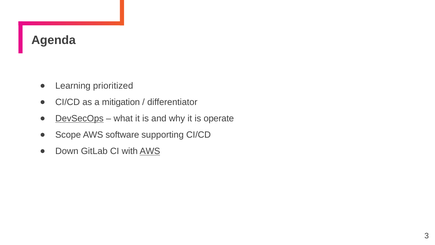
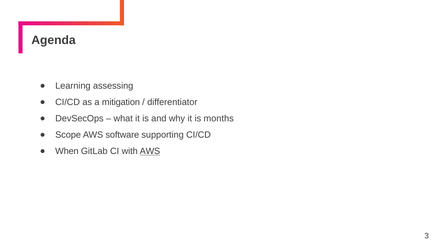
prioritized: prioritized -> assessing (113, 86)
DevSecOps underline: present -> none (79, 118)
operate: operate -> months (219, 118)
Down: Down -> When (67, 151)
